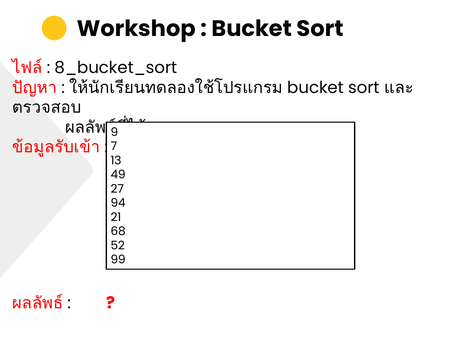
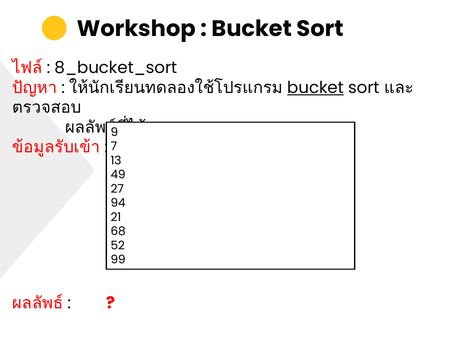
bucket underline: none -> present (316, 88)
